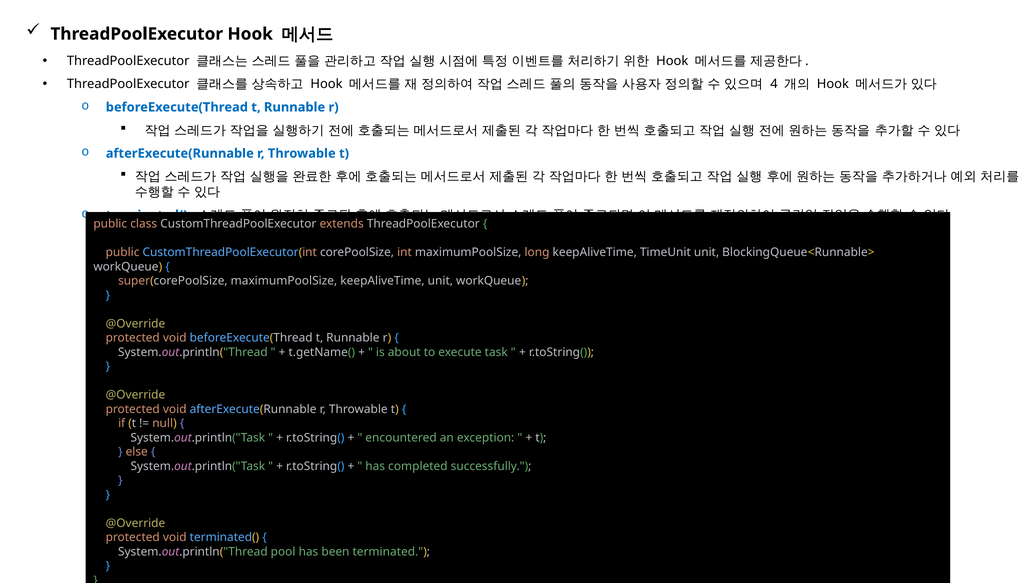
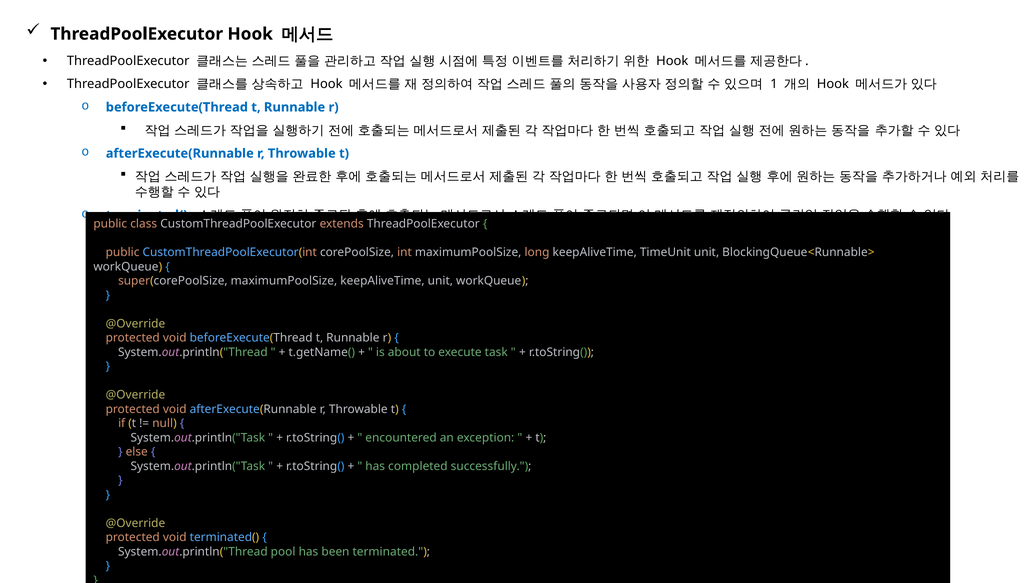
4: 4 -> 1 (774, 84)
